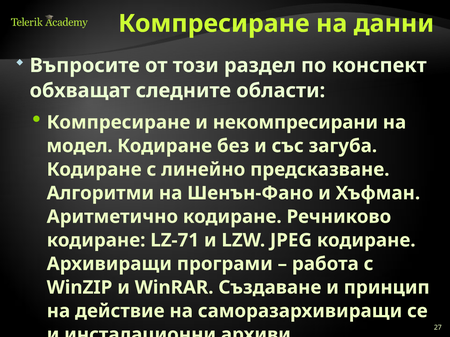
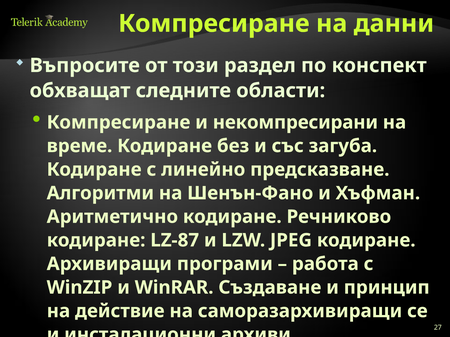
модел: модел -> време (80, 146)
LZ-71: LZ-71 -> LZ-87 (175, 241)
